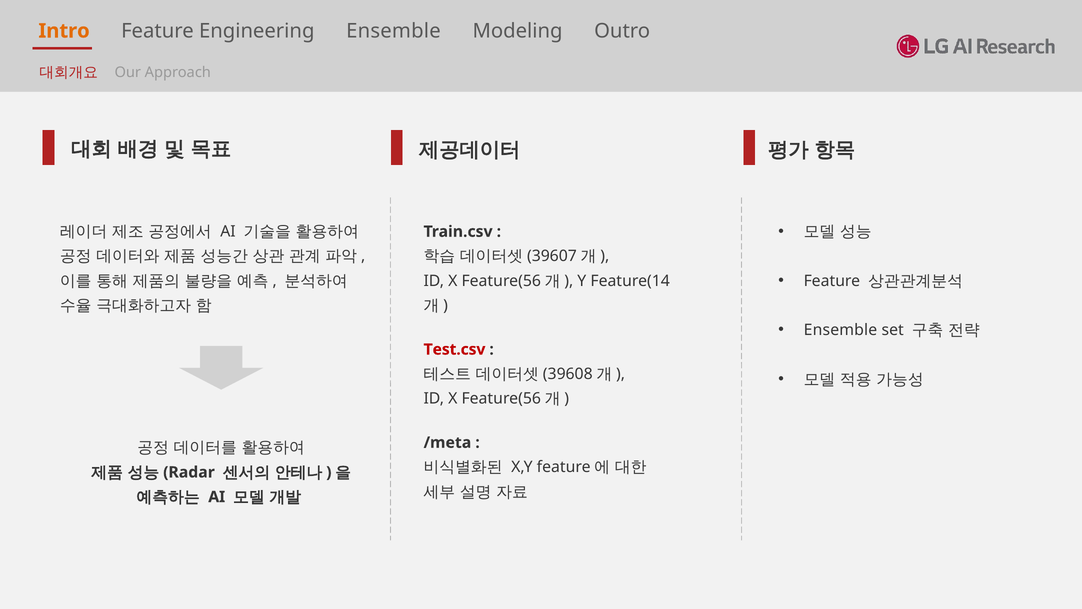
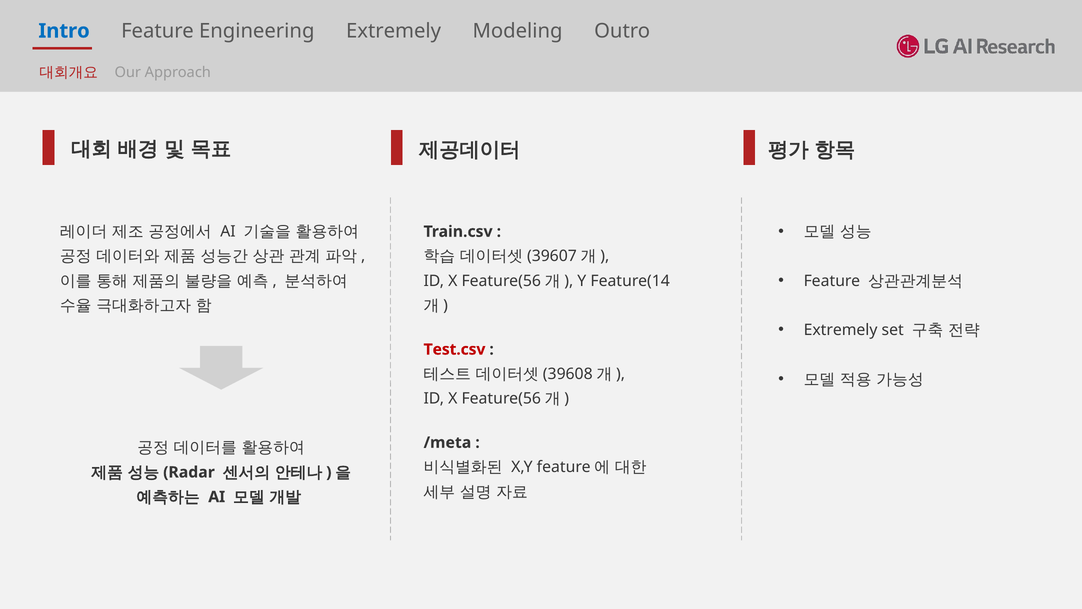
Intro colour: orange -> blue (64, 31)
Engineering Ensemble: Ensemble -> Extremely (394, 31)
Ensemble: Ensemble -> Extremely (841, 330)
